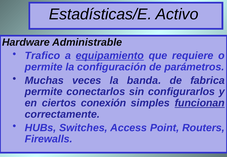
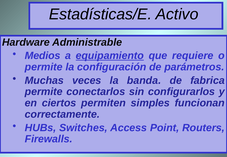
Trafico: Trafico -> Medios (43, 56)
conexión: conexión -> permiten (103, 103)
funcionan underline: present -> none (200, 103)
